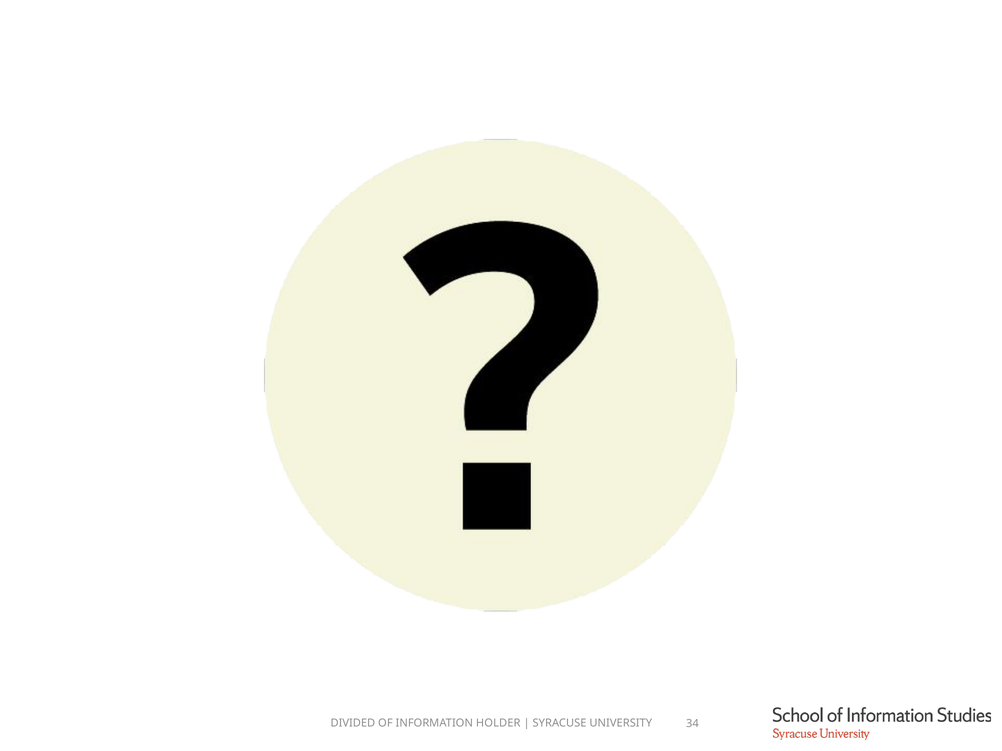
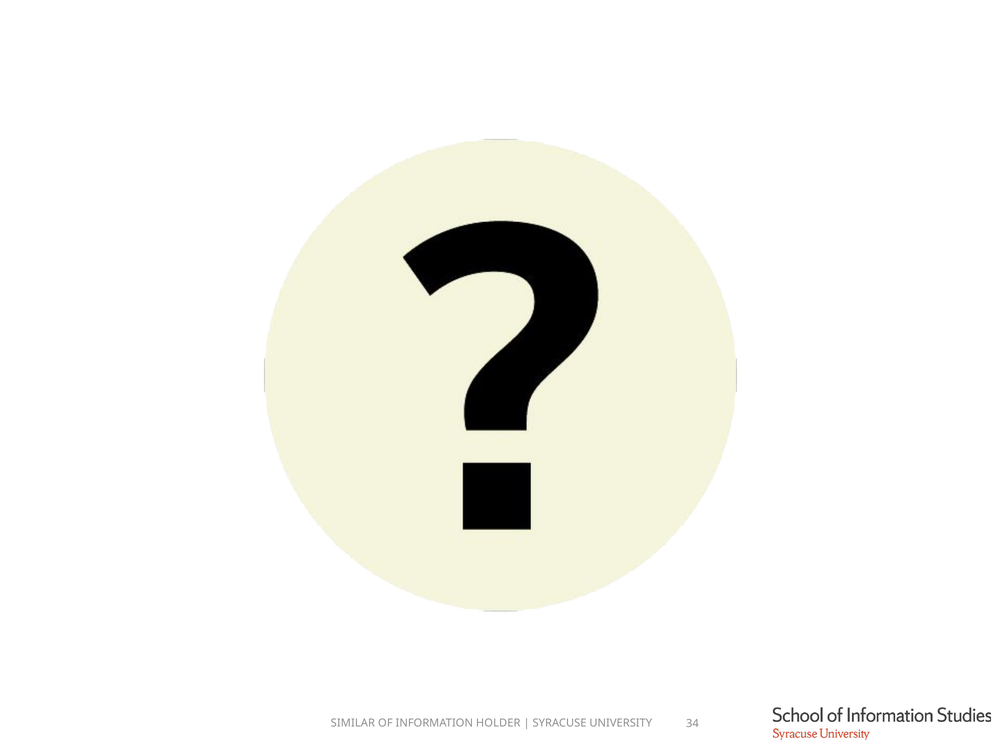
DIVIDED: DIVIDED -> SIMILAR (353, 724)
